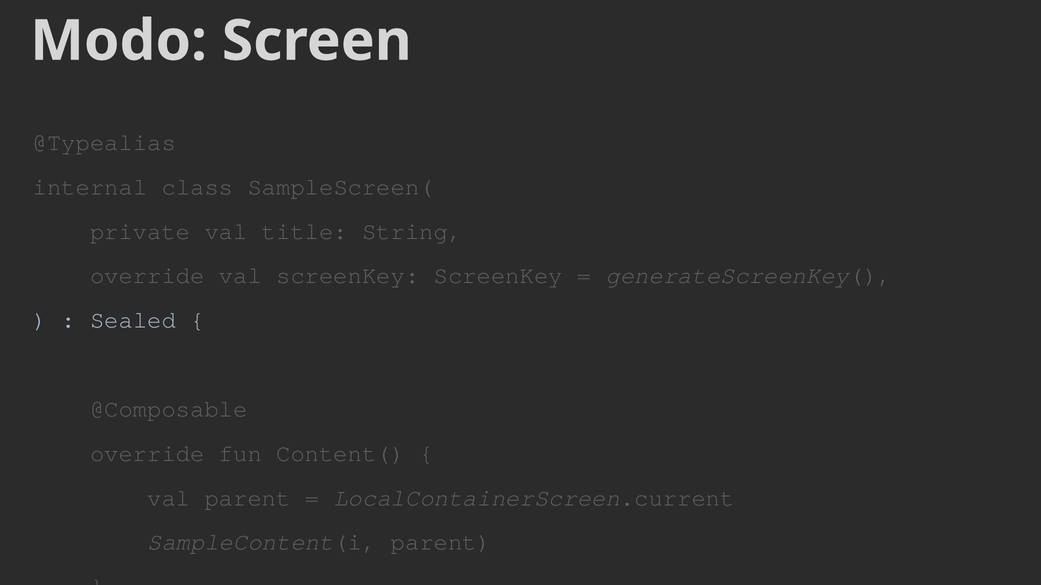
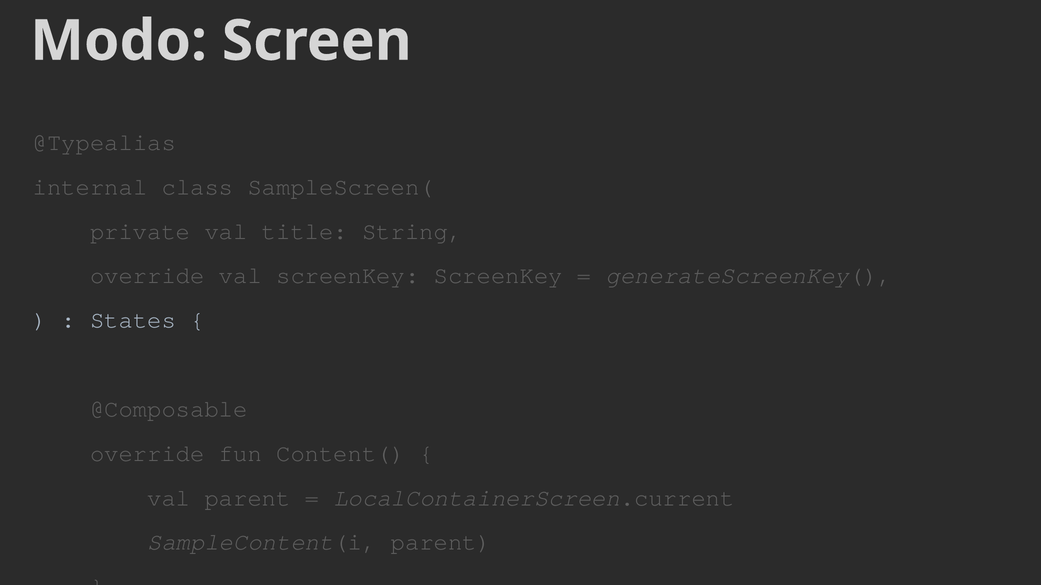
Sealed: Sealed -> States (133, 320)
